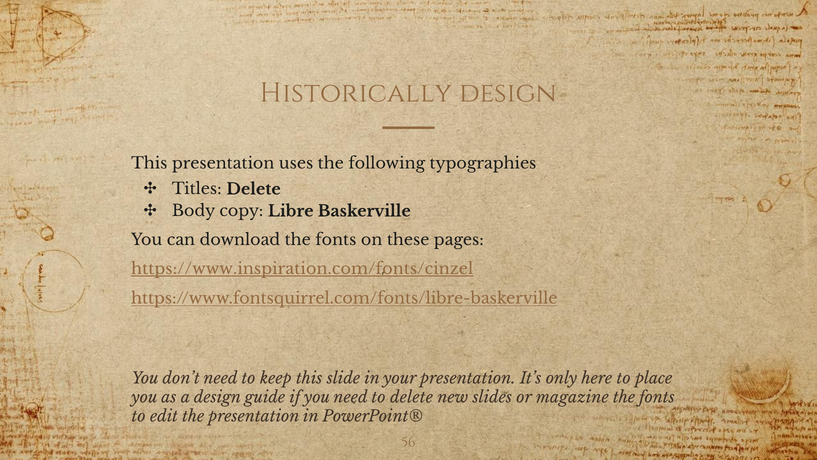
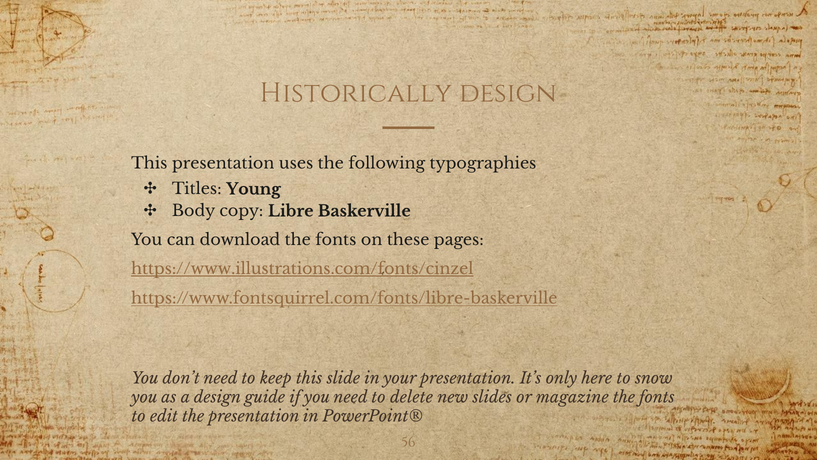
Titles Delete: Delete -> Young (254, 189)
https://www.inspiration.com/fonts/cinzel: https://www.inspiration.com/fonts/cinzel -> https://www.illustrations.com/fonts/cinzel (302, 269)
place: place -> snow (654, 378)
